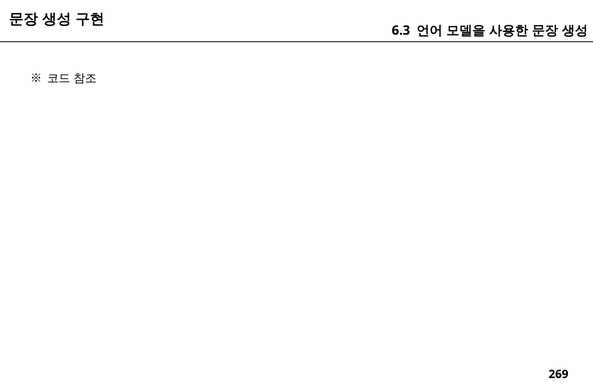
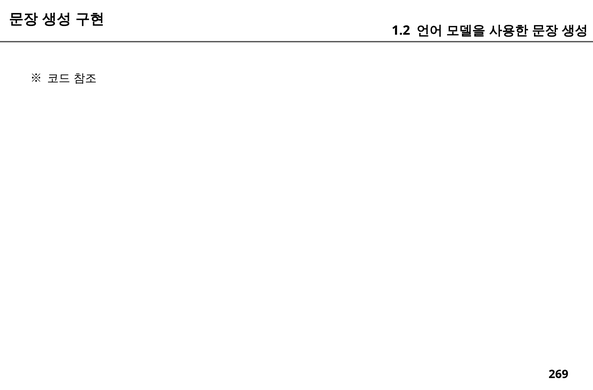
6.3: 6.3 -> 1.2 (401, 30)
